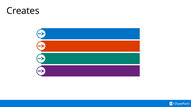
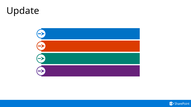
Creates: Creates -> Update (23, 11)
